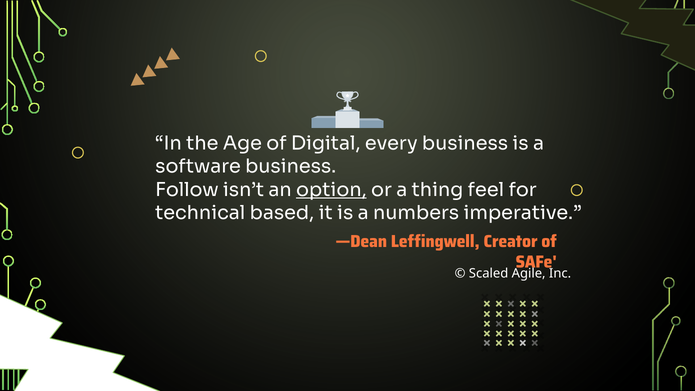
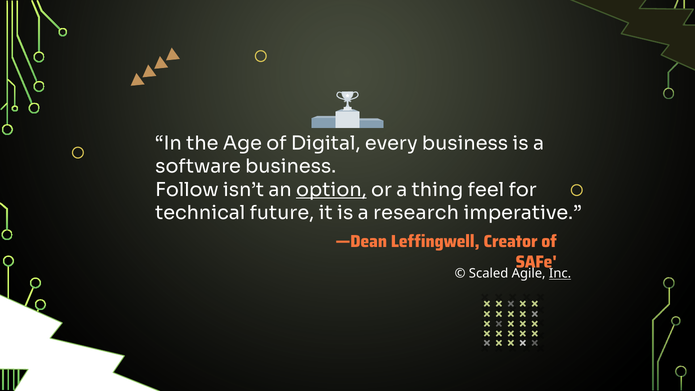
based: based -> future (282, 213)
numbers: numbers -> research (416, 213)
Inc underline: none -> present (560, 274)
